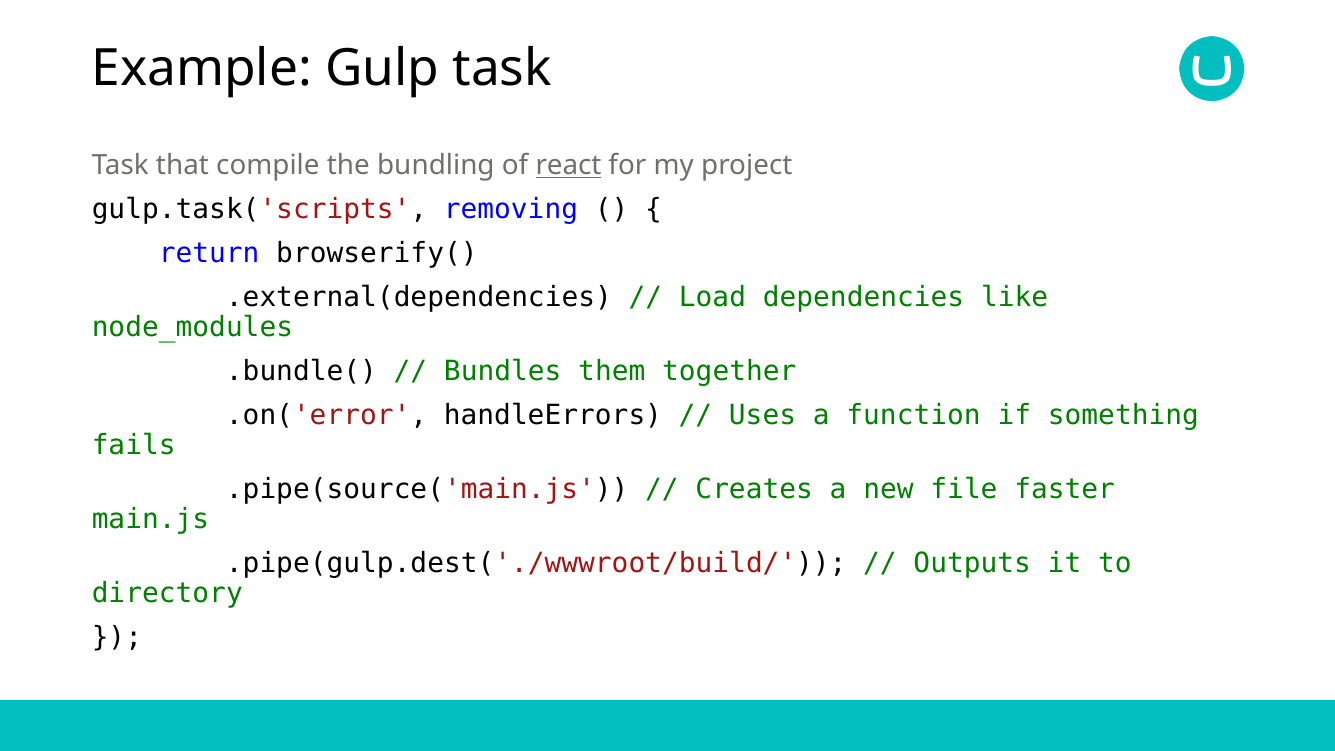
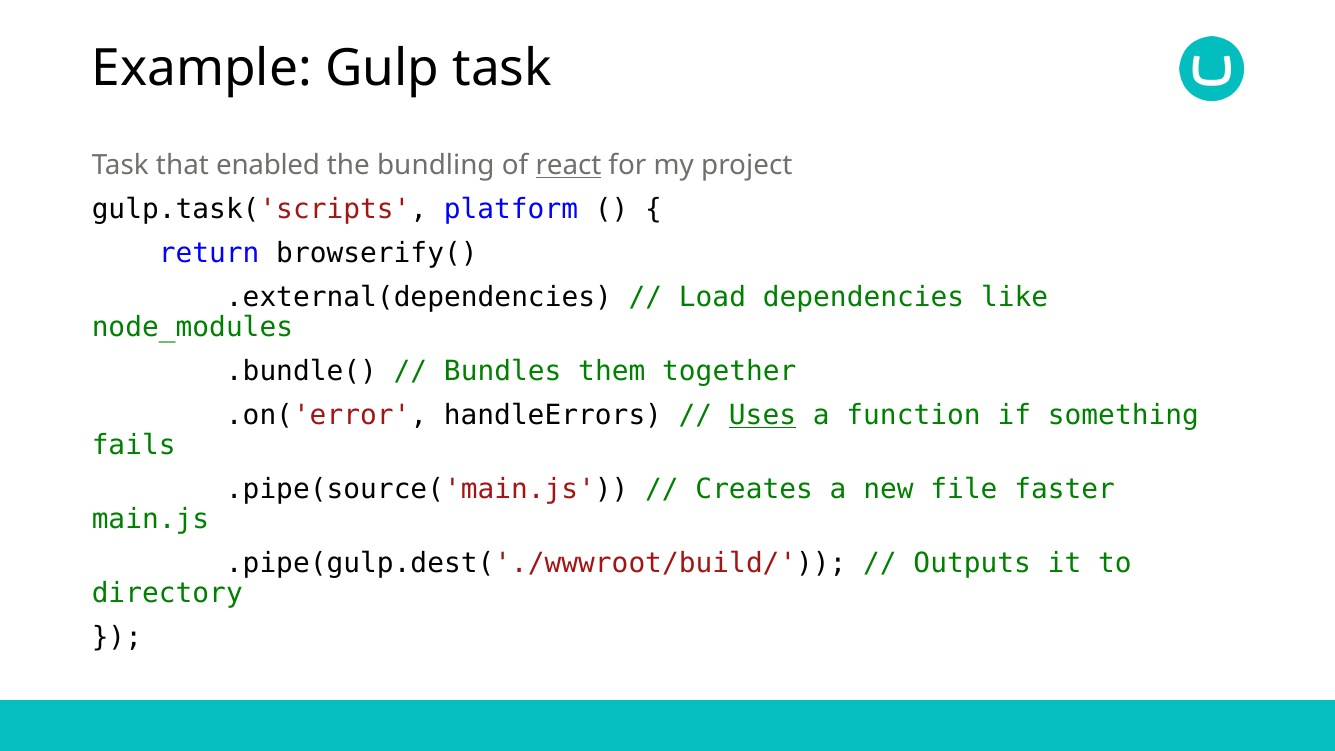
compile: compile -> enabled (268, 166)
removing: removing -> platform (511, 210)
Uses underline: none -> present (763, 415)
